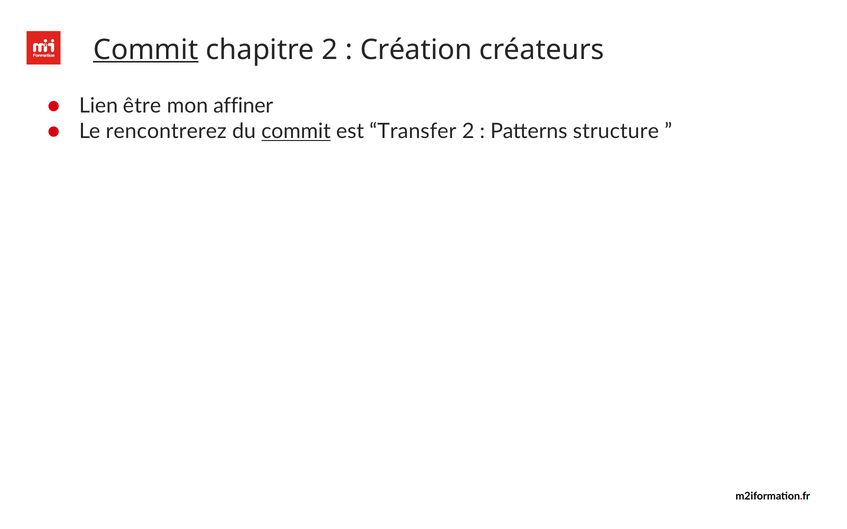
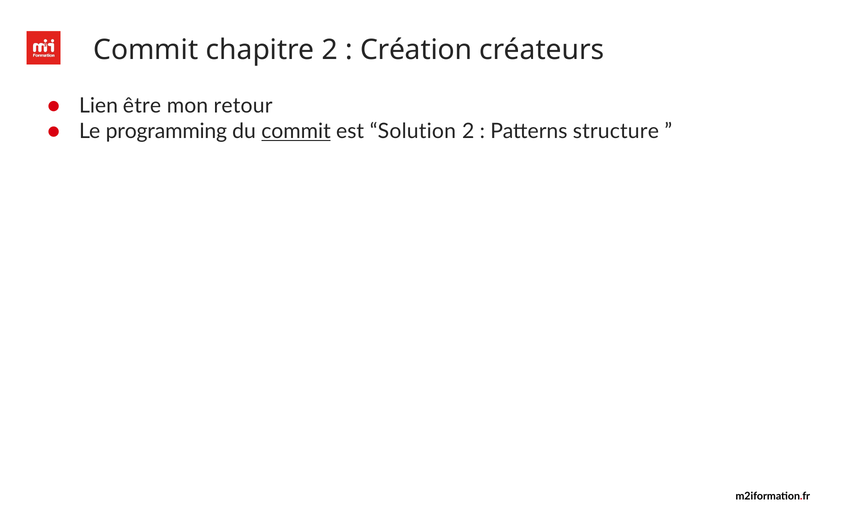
Commit underline: present -> none (146, 50)
affiner: affiner -> retour (243, 106)
rencontrerez: rencontrerez -> programming (166, 132)
Transfer: Transfer -> Solution (413, 132)
